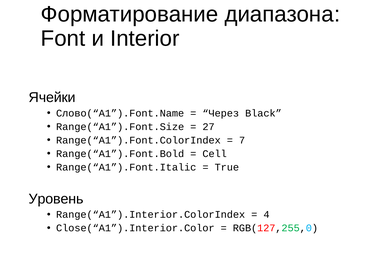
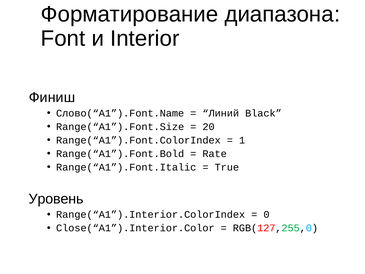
Ячейки: Ячейки -> Финиш (52, 97)
Через: Через -> Линий (221, 113)
27: 27 -> 20 (209, 127)
7: 7 -> 1 (242, 140)
Cell: Cell -> Rate (215, 154)
4: 4 -> 0 (266, 214)
